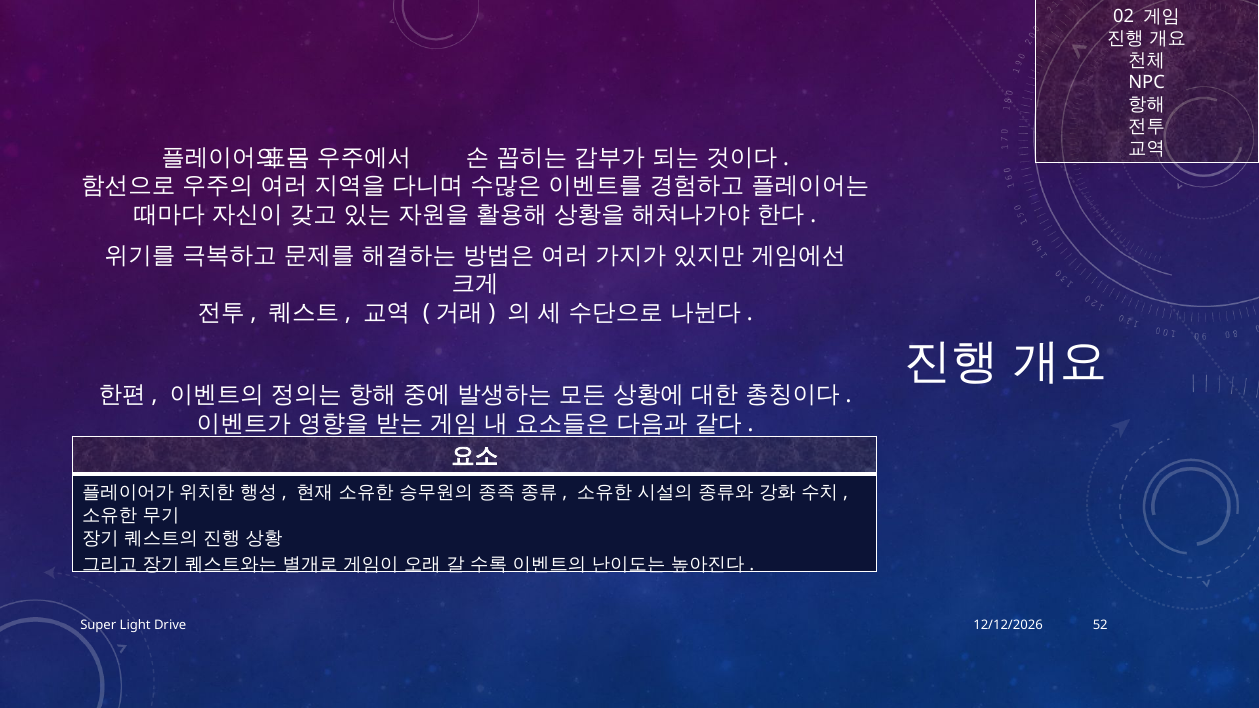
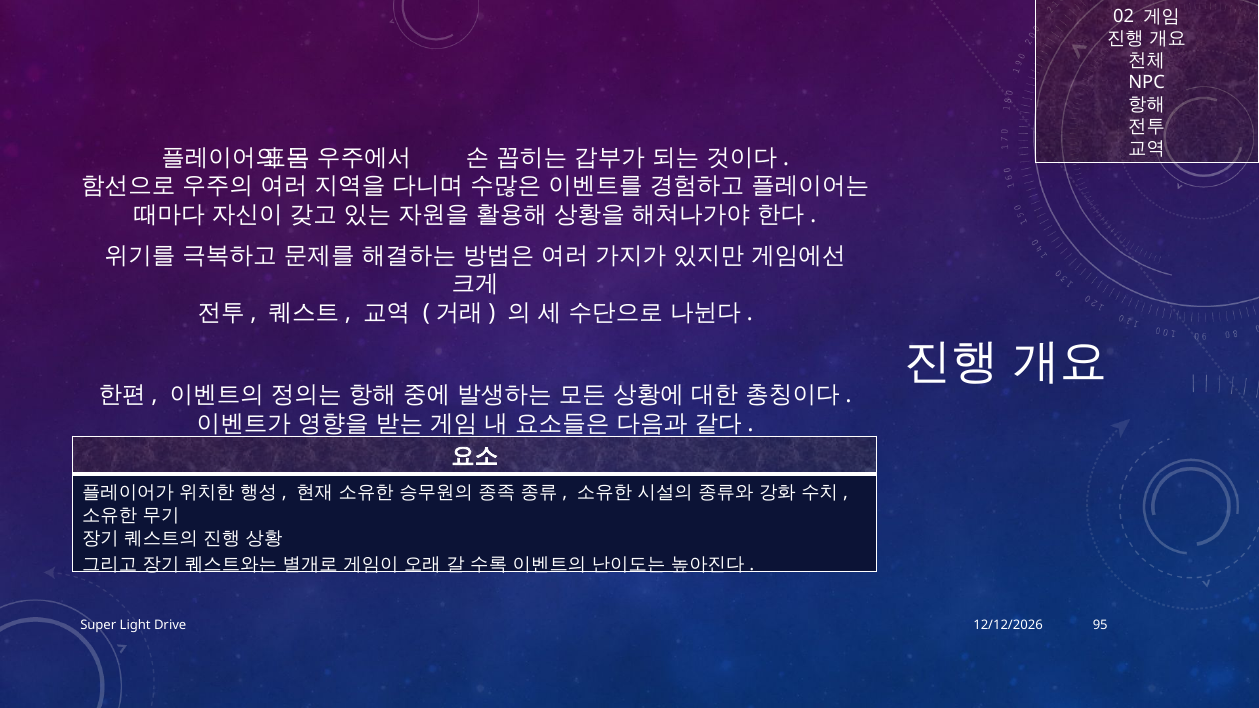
52: 52 -> 95 (1100, 626)
